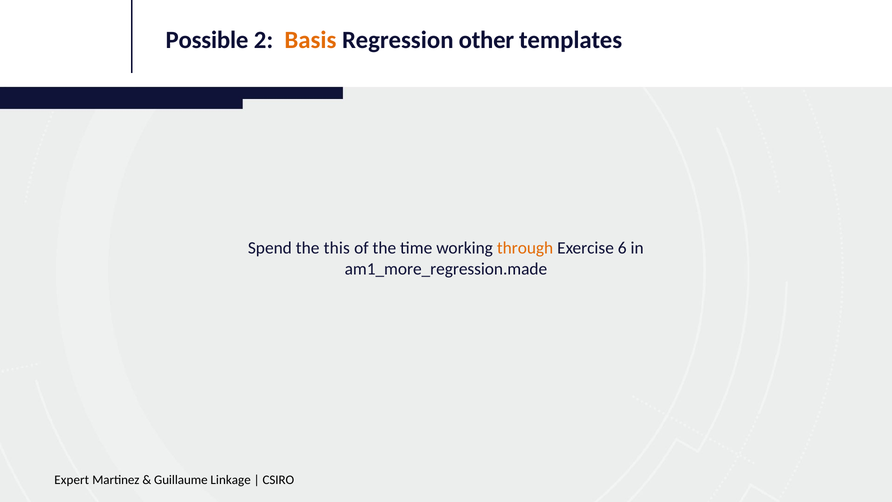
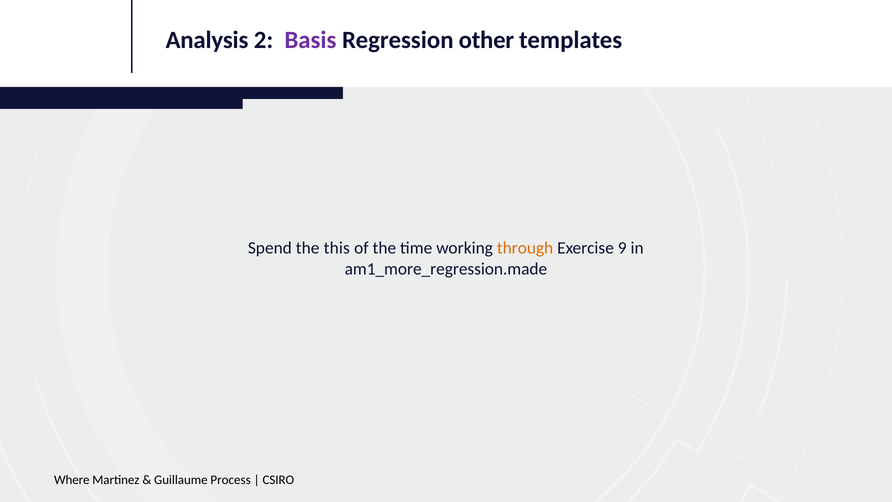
Possible: Possible -> Analysis (207, 40)
Basis colour: orange -> purple (310, 40)
6: 6 -> 9 (622, 248)
Expert: Expert -> Where (72, 480)
Linkage: Linkage -> Process (231, 480)
